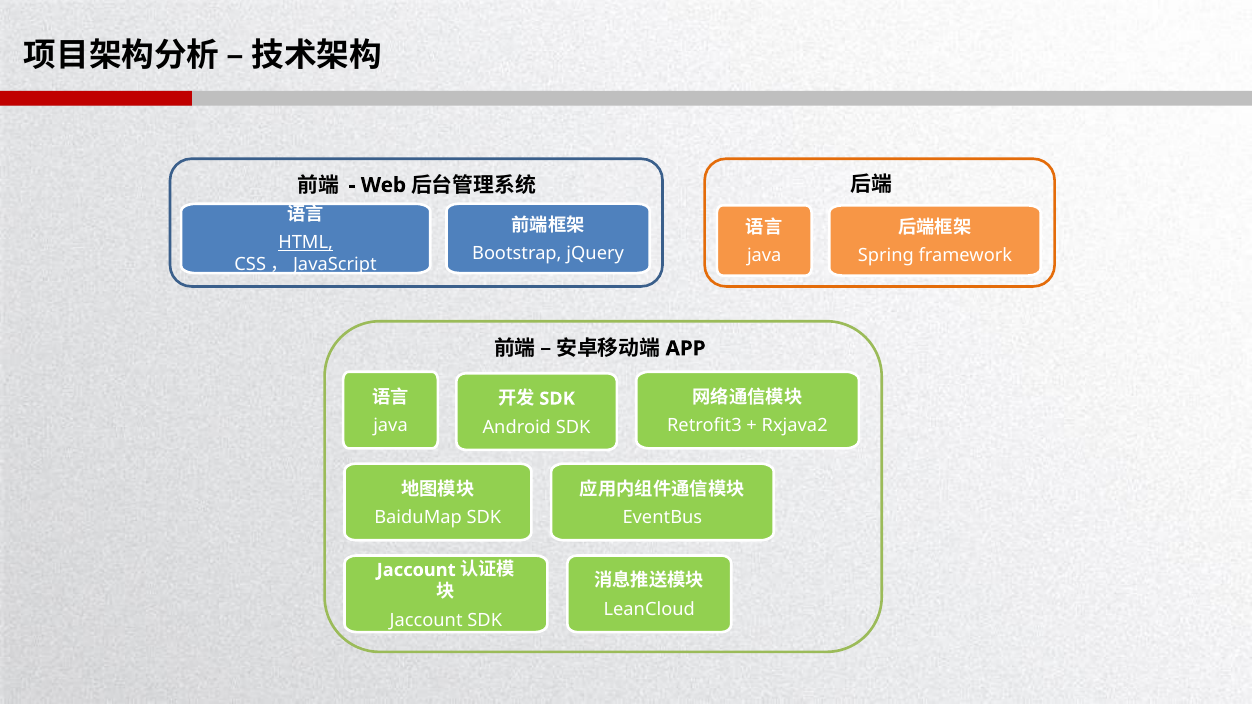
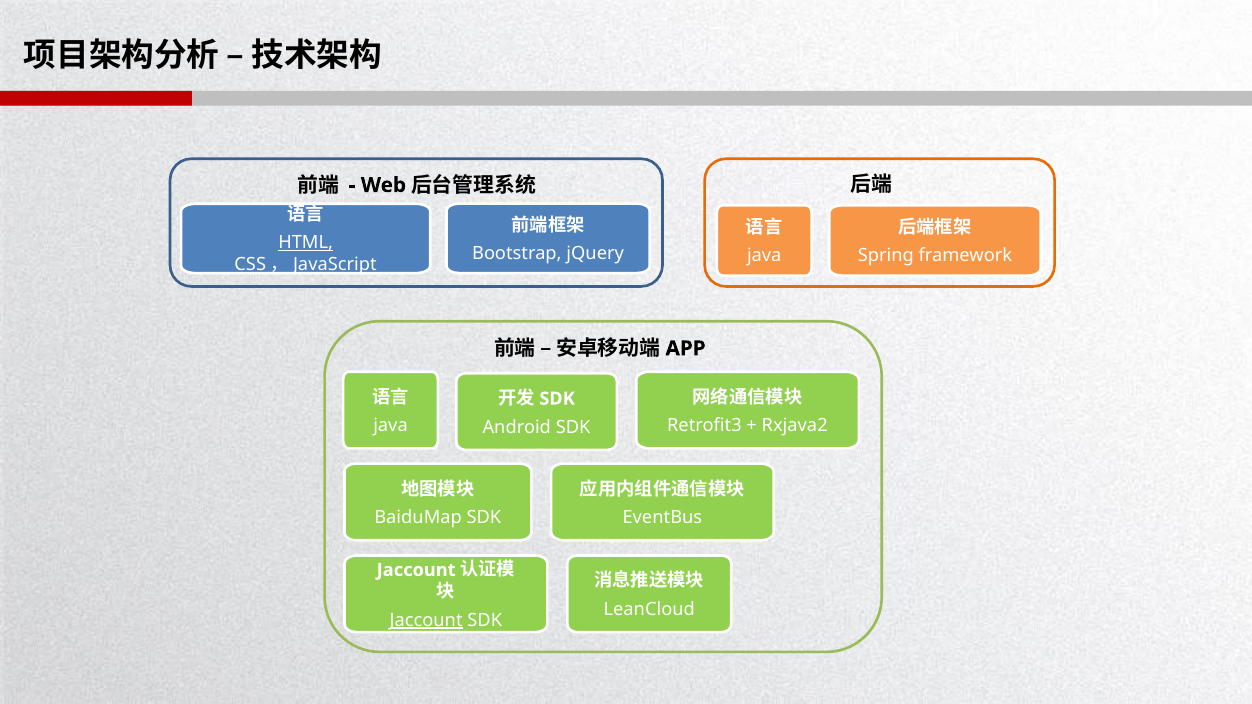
Jaccount underline: none -> present (426, 620)
